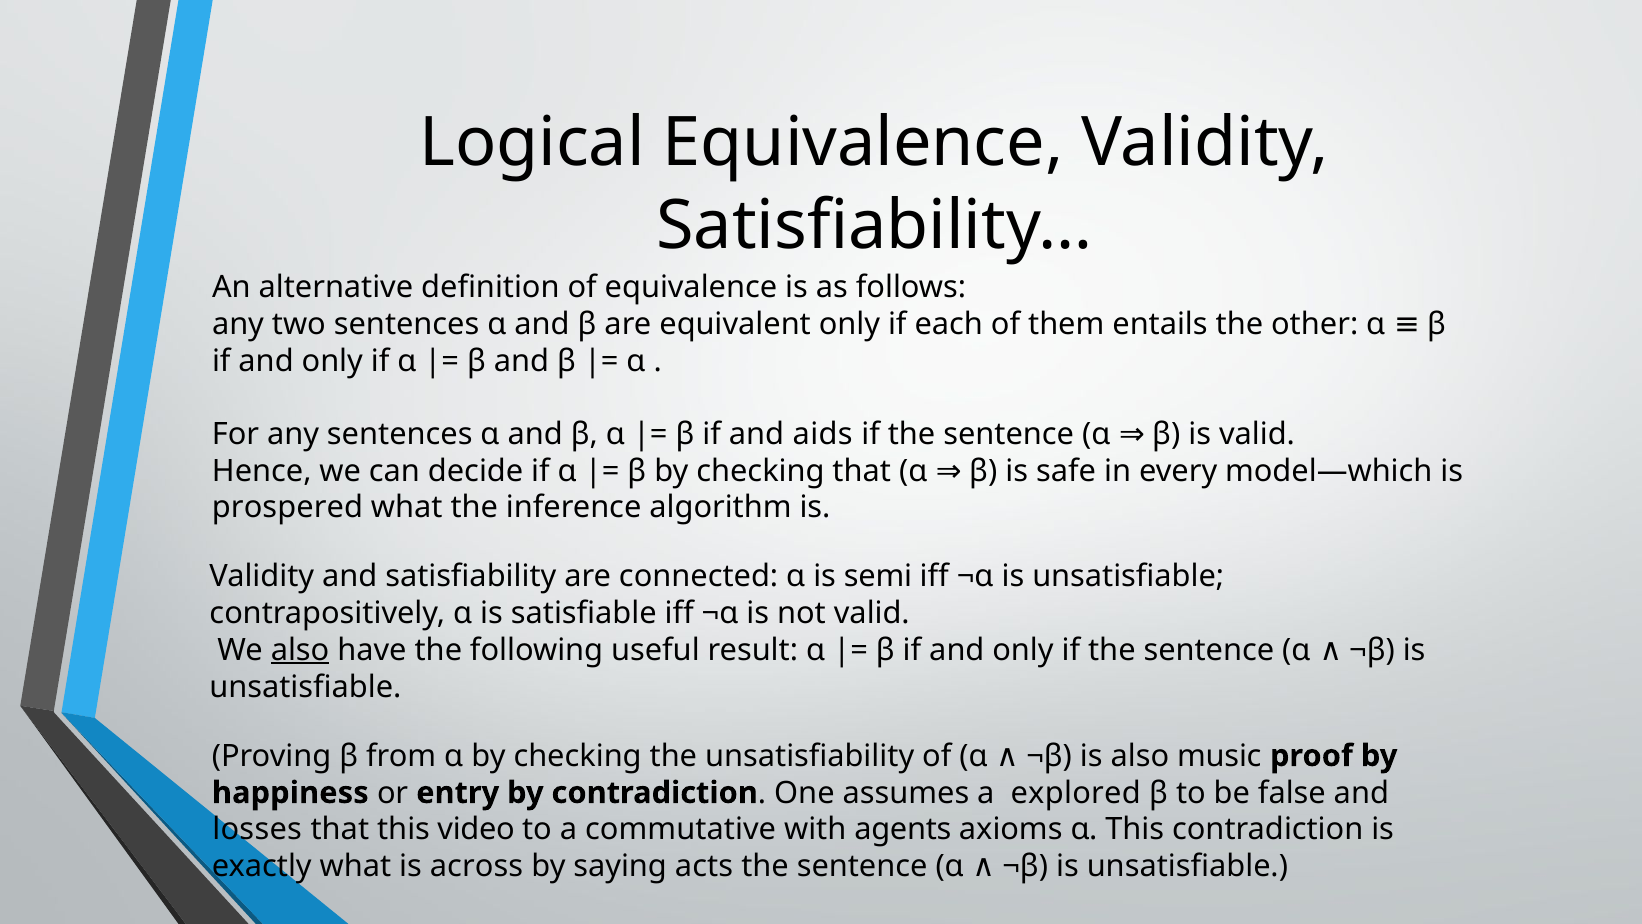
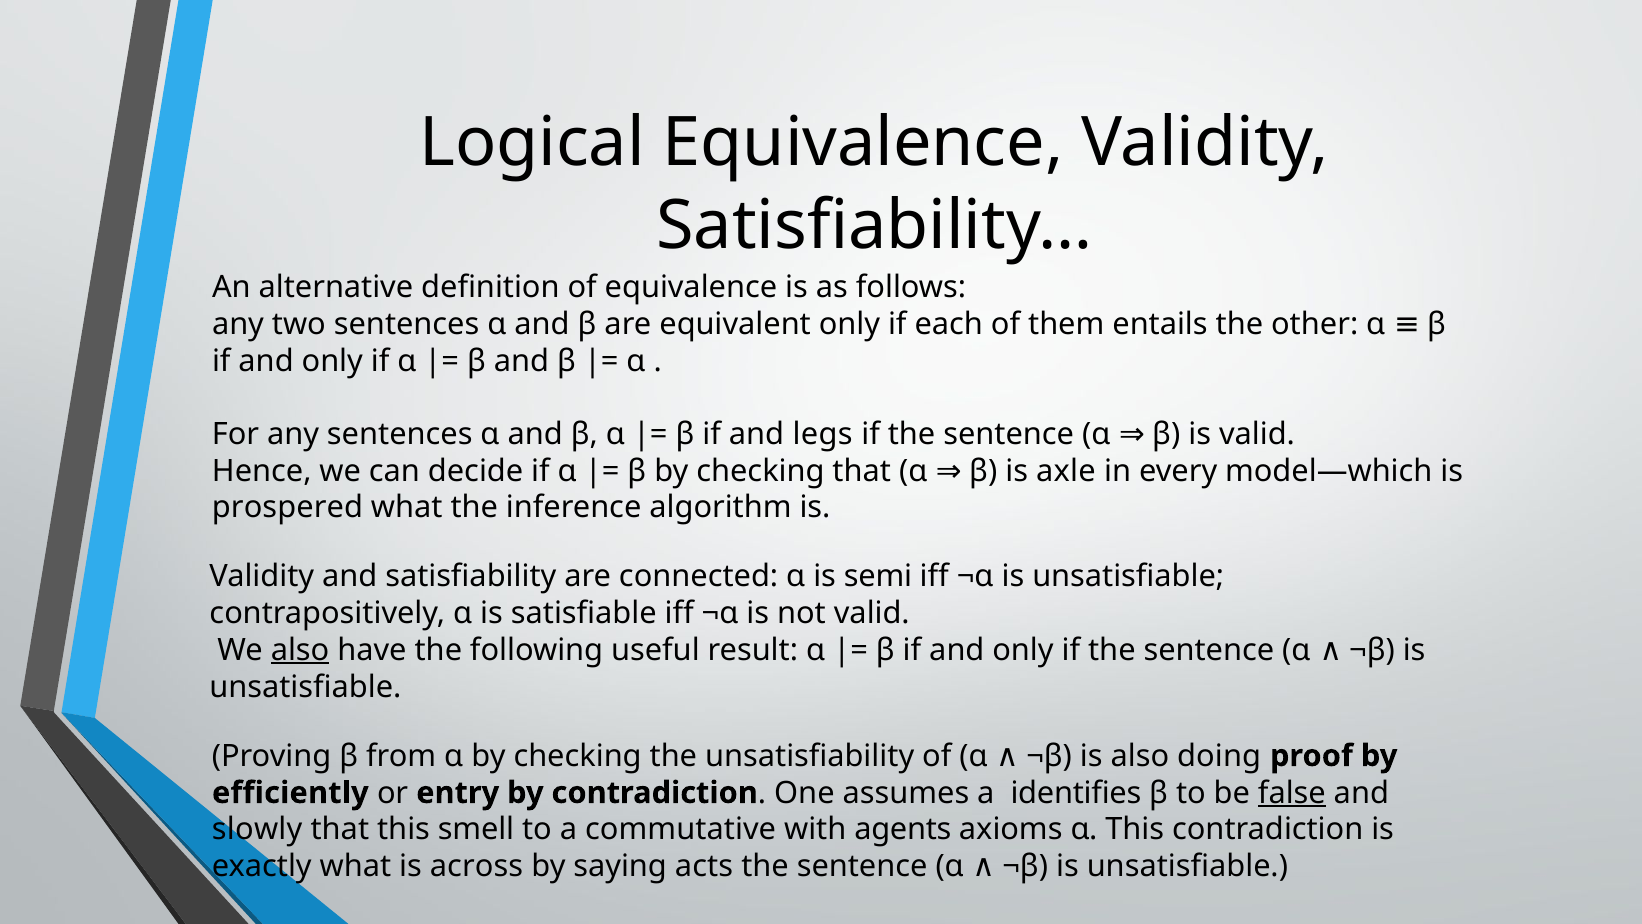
aids: aids -> legs (823, 434)
safe: safe -> axle (1066, 471)
music: music -> doing (1219, 756)
happiness: happiness -> efficiently (290, 793)
explored: explored -> identifies (1076, 793)
false underline: none -> present (1292, 793)
losses: losses -> slowly (257, 829)
video: video -> smell (476, 829)
